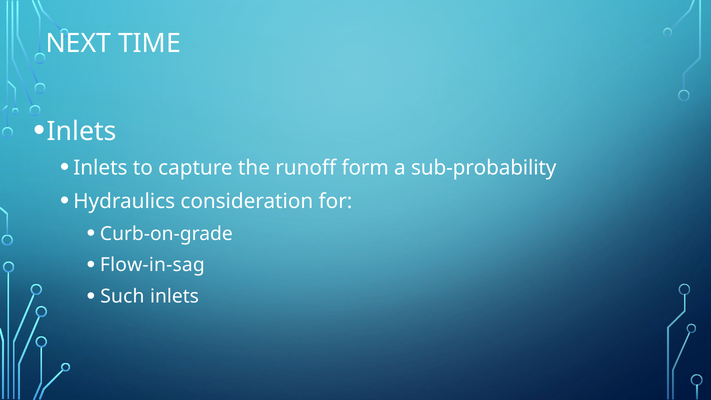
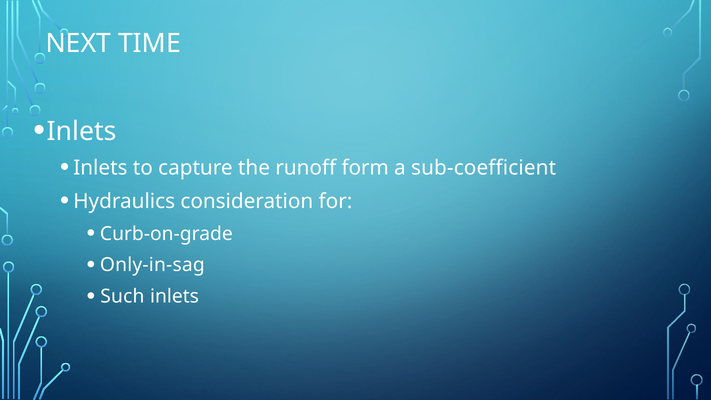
sub-probability: sub-probability -> sub-coefficient (484, 168)
Flow-in-sag: Flow-in-sag -> Only-in-sag (152, 265)
